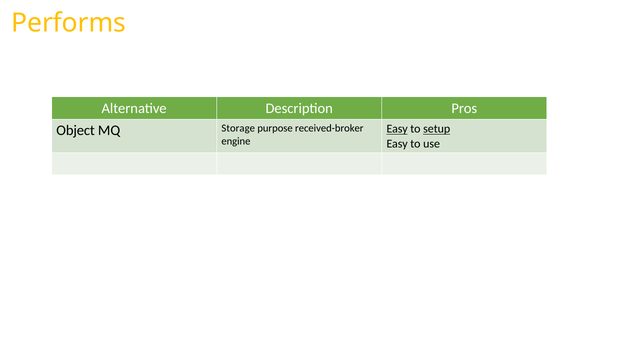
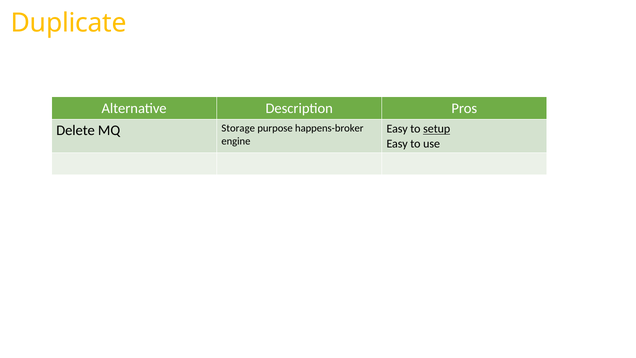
Performs: Performs -> Duplicate (69, 23)
Easy underline: present -> none (397, 129)
Object: Object -> Delete (76, 131)
received-broker: received-broker -> happens-broker (329, 128)
